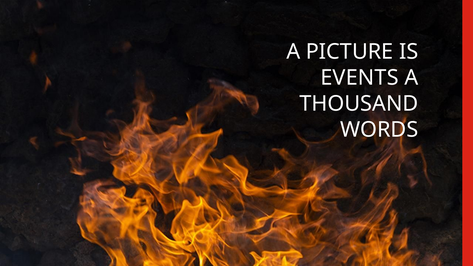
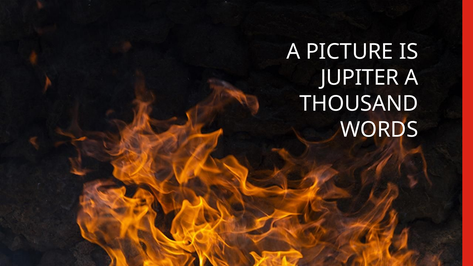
EVENTS: EVENTS -> JUPITER (360, 78)
